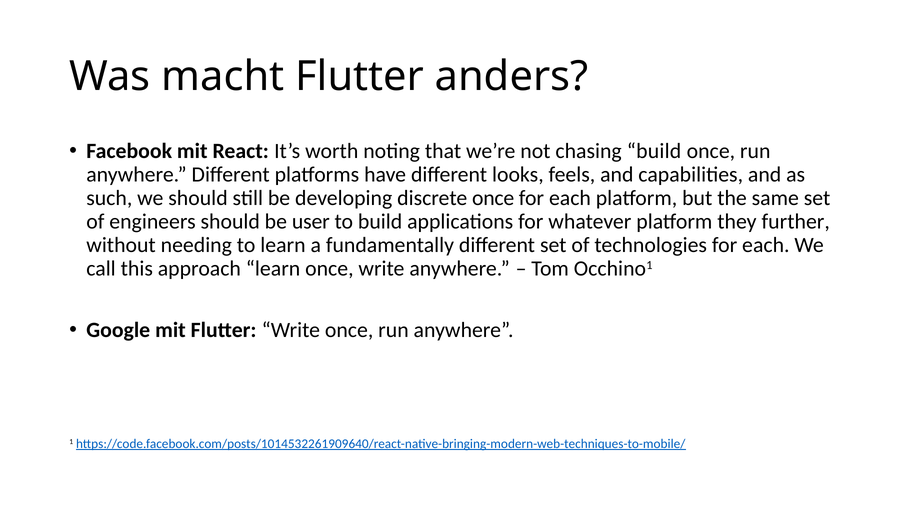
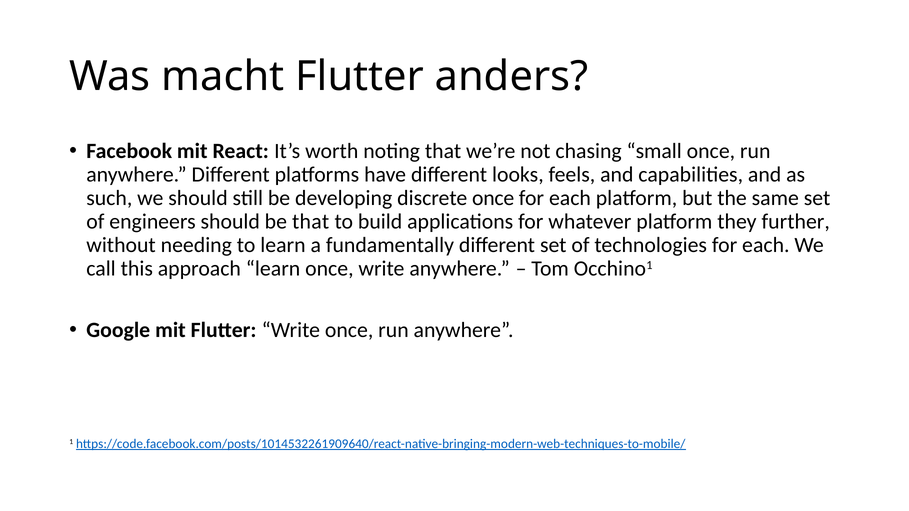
chasing build: build -> small (654, 151)
be user: user -> that (311, 222)
